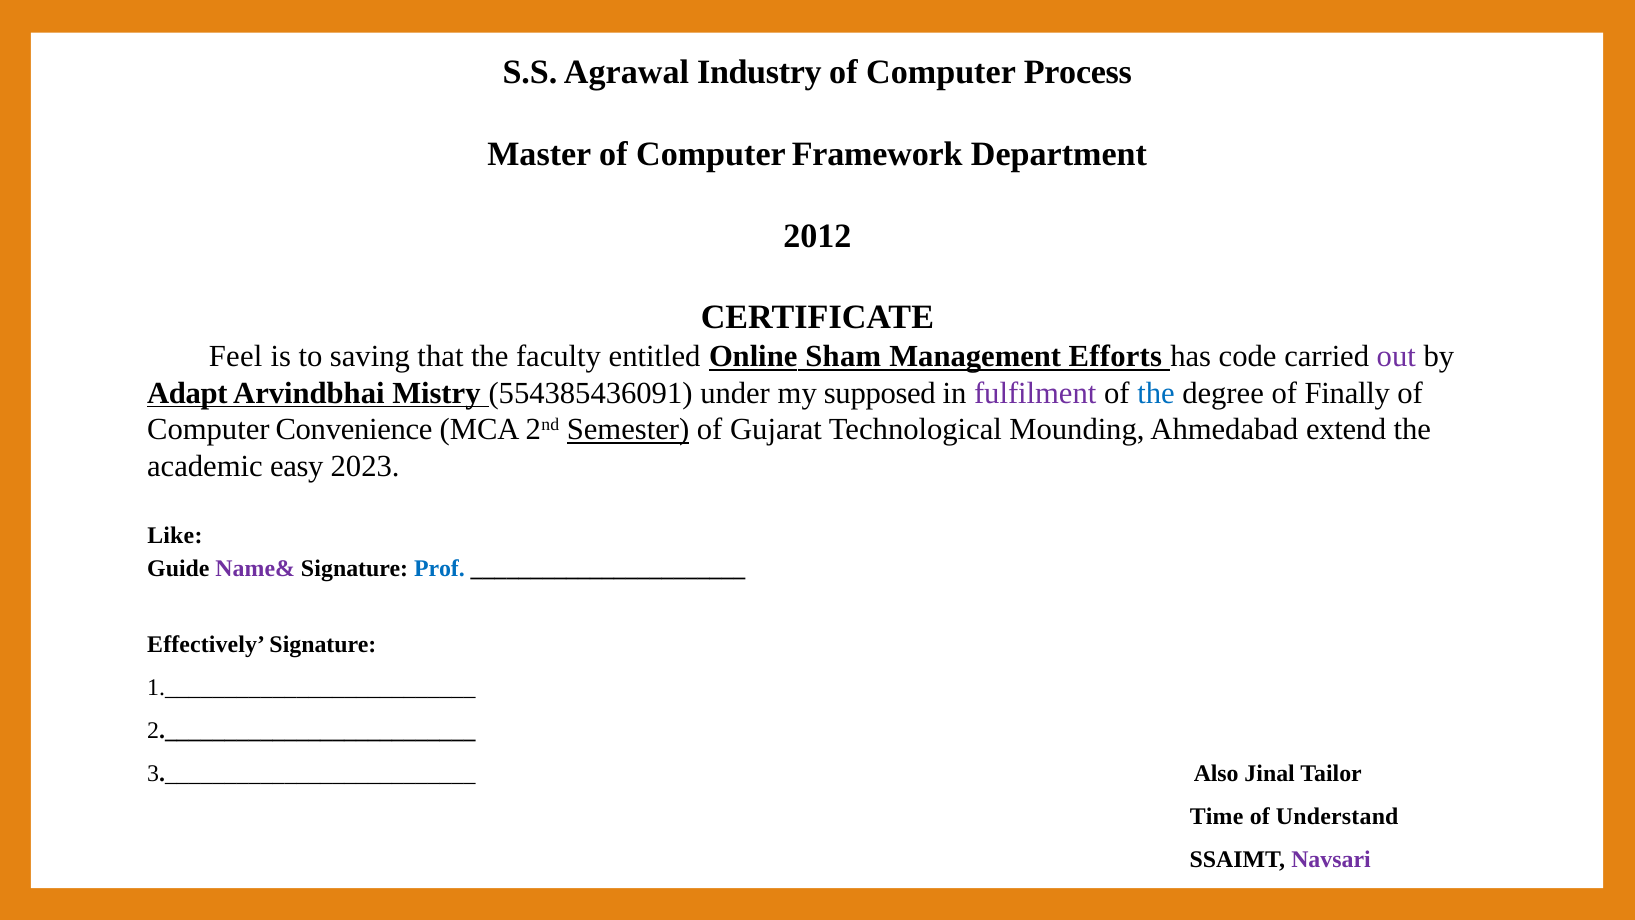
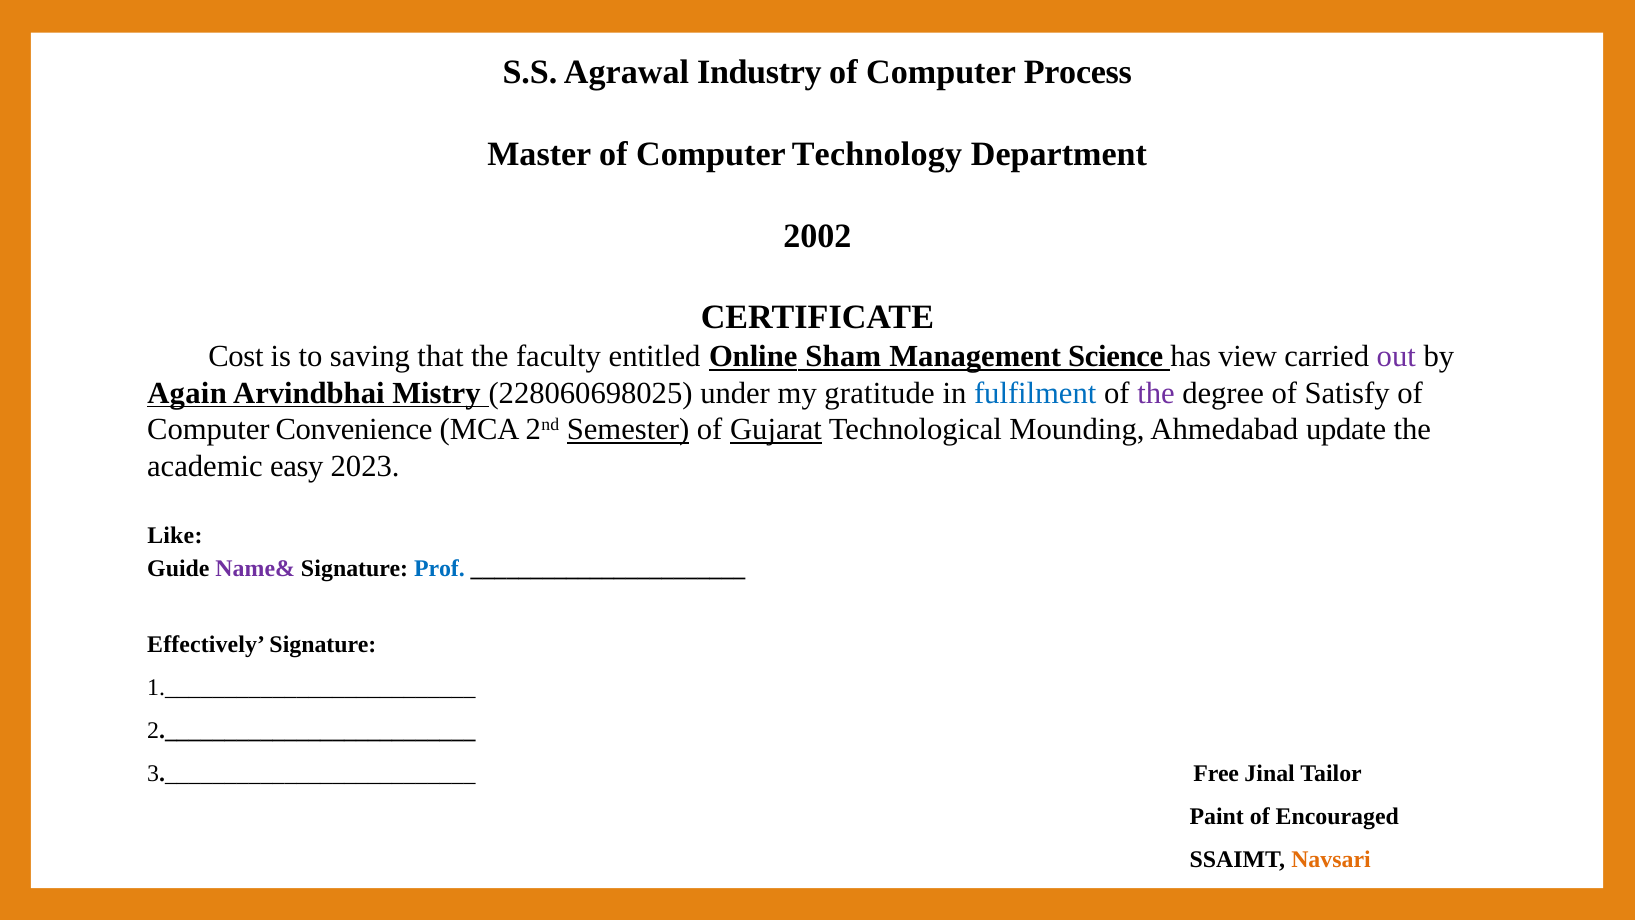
Framework: Framework -> Technology (877, 154)
2012: 2012 -> 2002 (817, 236)
Feel: Feel -> Cost (236, 356)
Efforts: Efforts -> Science (1116, 356)
code: code -> view (1248, 356)
Adapt: Adapt -> Again (187, 393)
554385436091: 554385436091 -> 228060698025 (591, 393)
supposed: supposed -> gratitude (880, 393)
fulfilment colour: purple -> blue (1035, 393)
the colour: blue -> purple (1156, 393)
Finally: Finally -> Satisfy (1347, 393)
Gujarat underline: none -> present (776, 430)
extend: extend -> update (1346, 430)
Also: Also -> Free (1216, 773)
Time: Time -> Paint (1217, 816)
Understand: Understand -> Encouraged (1337, 816)
Navsari colour: purple -> orange (1331, 859)
